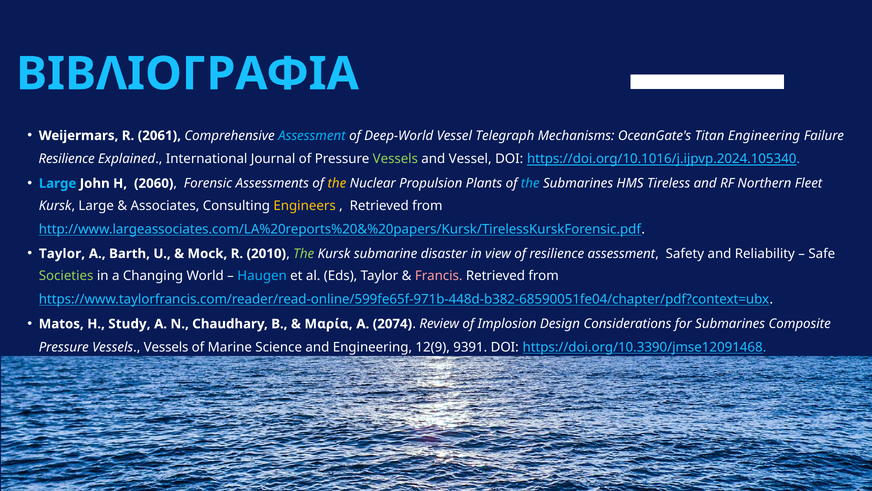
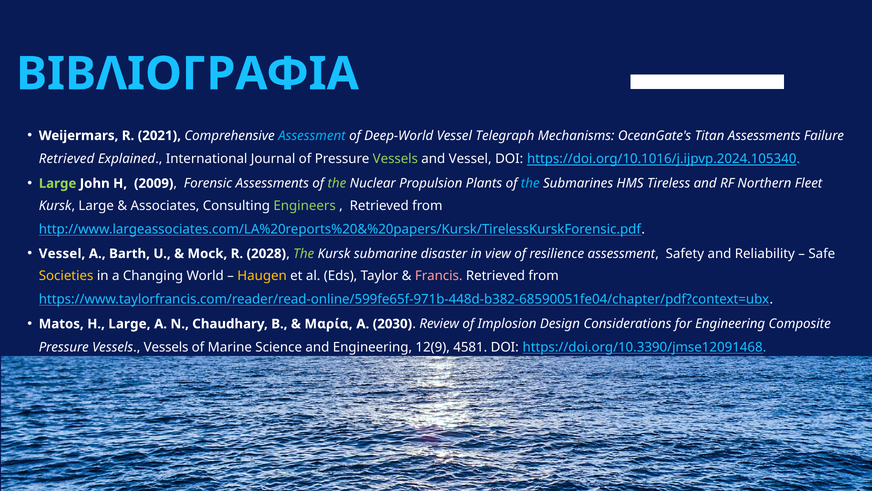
2061: 2061 -> 2021 (159, 135)
Titan Engineering: Engineering -> Assessments (764, 135)
Resilience: Resilience -> Retrieved (67, 159)
Large colour: light blue -> light green (58, 183)
2060: 2060 -> 2009 (154, 183)
the colour: yellow -> light green (337, 183)
Engineers colour: yellow -> light green (305, 206)
Taylor: Taylor -> Vessel (62, 253)
2010: 2010 -> 2028 (266, 253)
Societies colour: light green -> yellow (66, 276)
Haugen colour: light blue -> yellow (262, 276)
H Study: Study -> Large (129, 324)
2074: 2074 -> 2030 (392, 324)
for Submarines: Submarines -> Engineering (730, 324)
9391: 9391 -> 4581 (470, 347)
